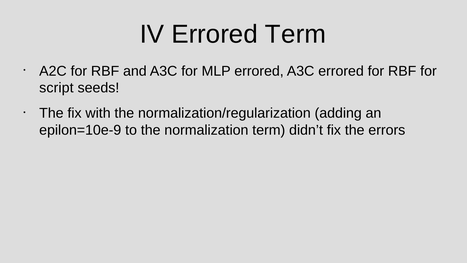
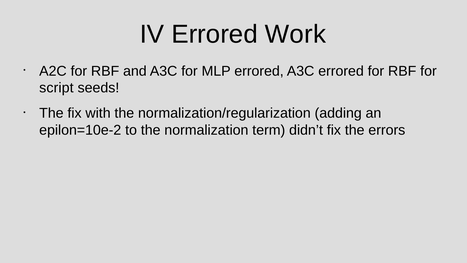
Errored Term: Term -> Work (296, 34)
epilon=10e-9: epilon=10e-9 -> epilon=10e-2 (80, 130)
